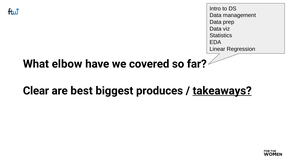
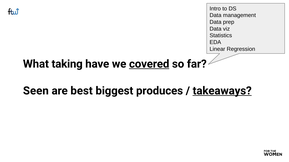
elbow: elbow -> taking (67, 64)
covered underline: none -> present (149, 64)
Clear: Clear -> Seen (36, 91)
